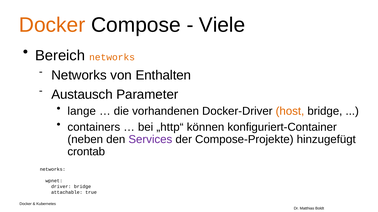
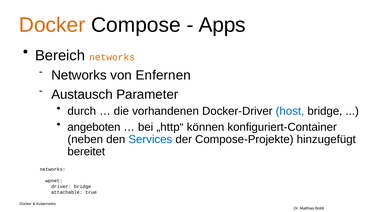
Viele: Viele -> Apps (222, 25)
Enthalten: Enthalten -> Enfernen (163, 75)
lange: lange -> durch (82, 111)
host colour: orange -> blue (290, 111)
containers: containers -> angeboten (94, 127)
Services colour: purple -> blue (150, 140)
crontab: crontab -> bereitet (86, 152)
